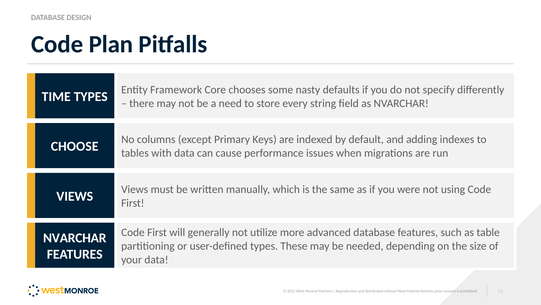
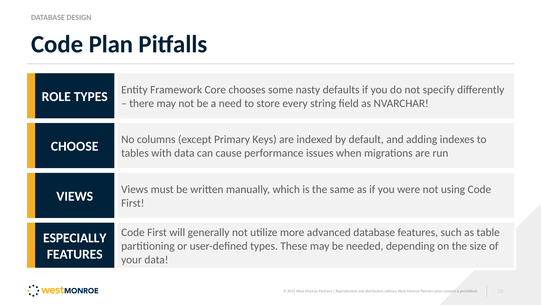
TIME: TIME -> ROLE (56, 96)
NVARCHAR: NVARCHAR -> ESPECIALLY (75, 238)
